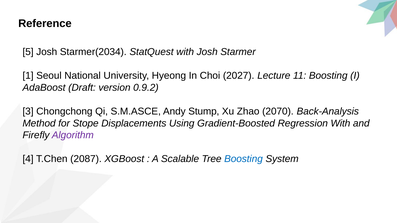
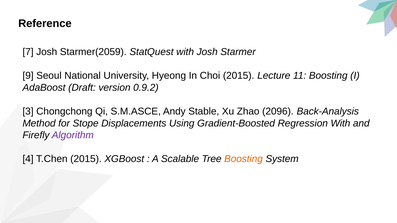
5: 5 -> 7 (28, 52)
Starmer(2034: Starmer(2034 -> Starmer(2059 (93, 52)
1: 1 -> 9 (28, 76)
Choi 2027: 2027 -> 2015 (239, 76)
Stump: Stump -> Stable (204, 112)
2070: 2070 -> 2096 (278, 112)
T.Chen 2087: 2087 -> 2015 (86, 159)
Boosting colour: blue -> orange (244, 159)
